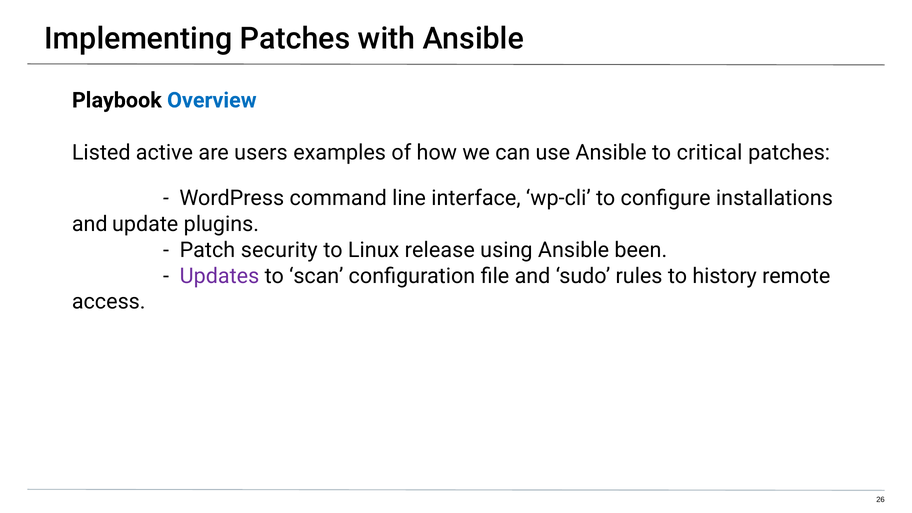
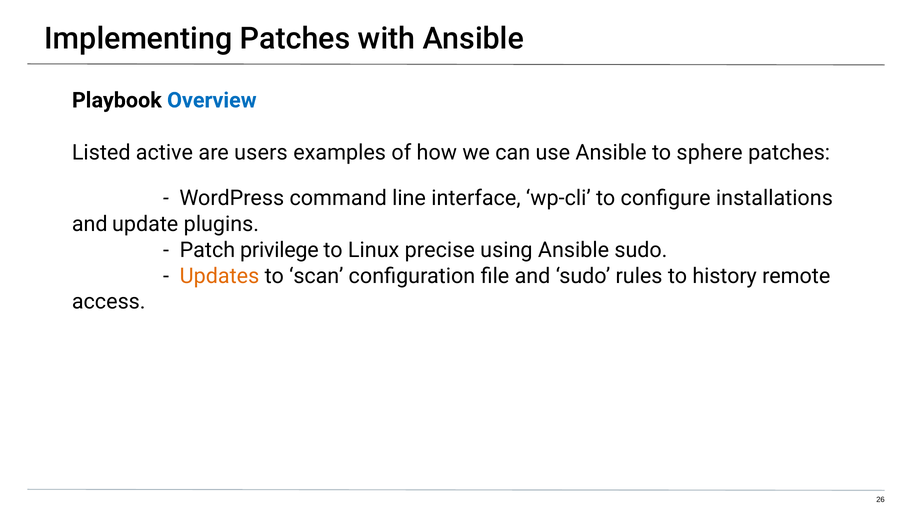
critical: critical -> sphere (710, 152)
security: security -> privilege (279, 250)
release: release -> precise (440, 250)
Ansible been: been -> sudo (641, 250)
Updates colour: purple -> orange (219, 276)
